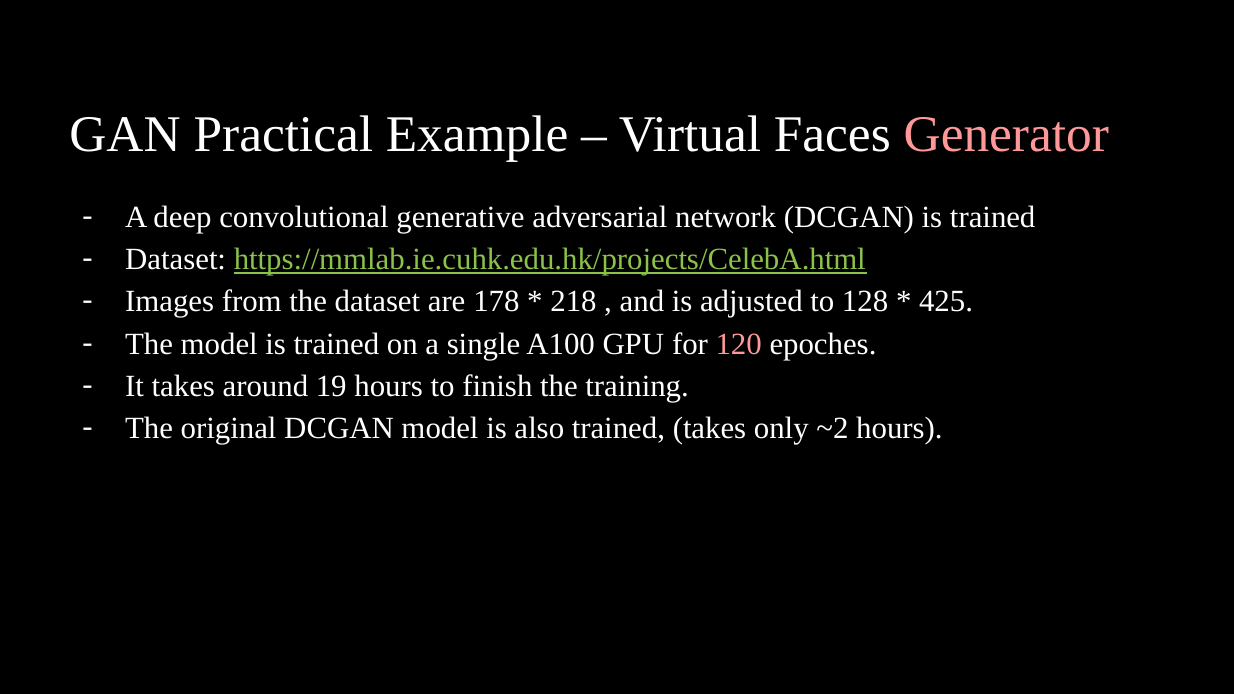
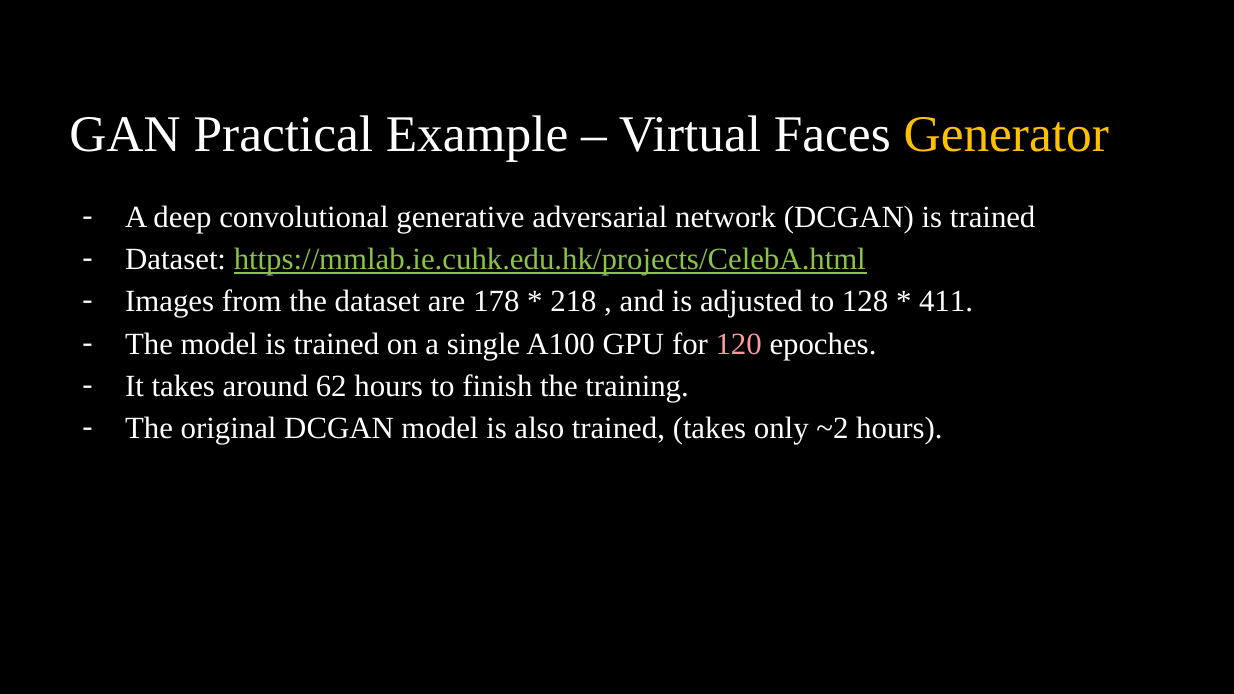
Generator colour: pink -> yellow (1006, 135)
425: 425 -> 411 (946, 302)
19: 19 -> 62 (331, 386)
